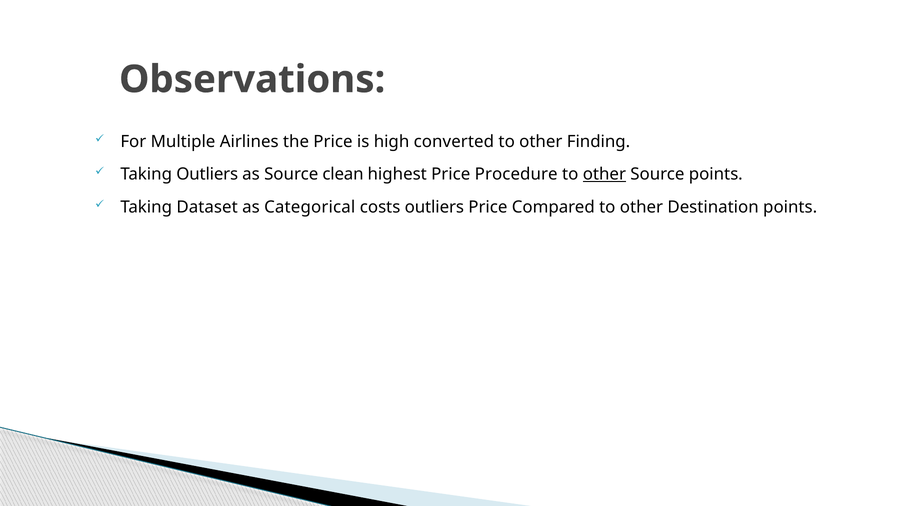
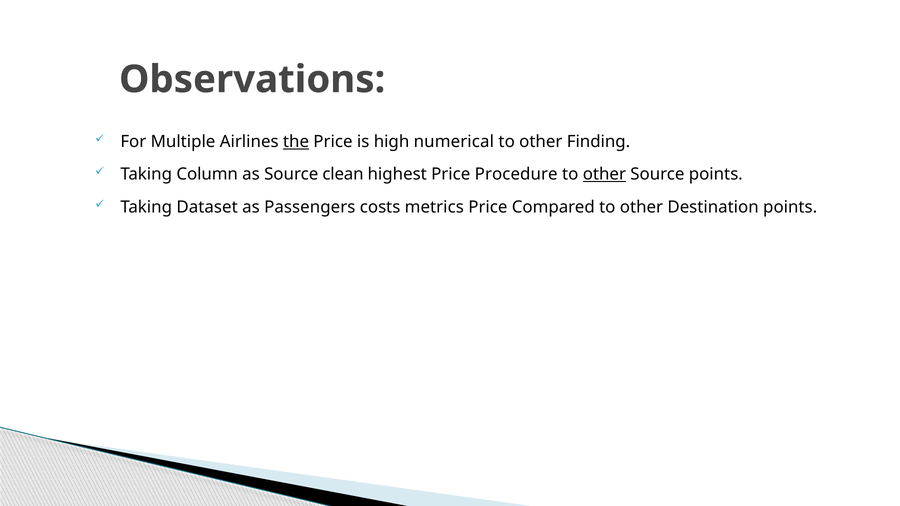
the underline: none -> present (296, 142)
converted: converted -> numerical (454, 142)
Taking Outliers: Outliers -> Column (207, 175)
Categorical: Categorical -> Passengers (310, 207)
costs outliers: outliers -> metrics (434, 207)
